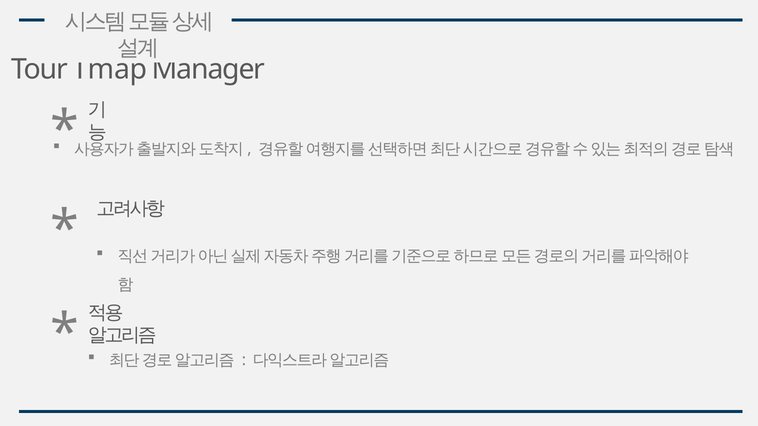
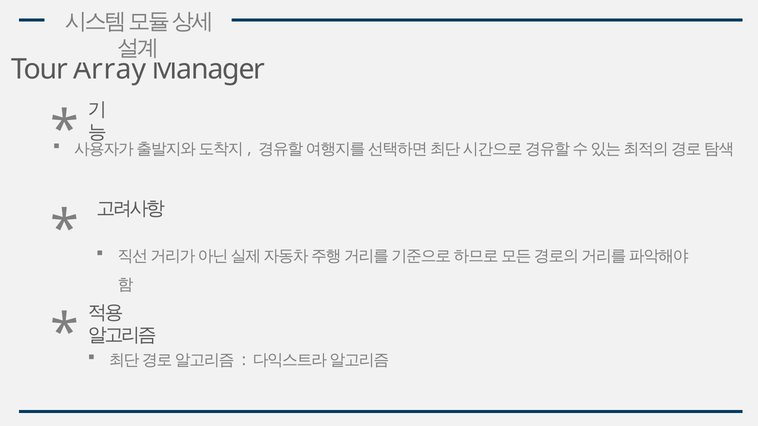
Tmap: Tmap -> Array (110, 70)
